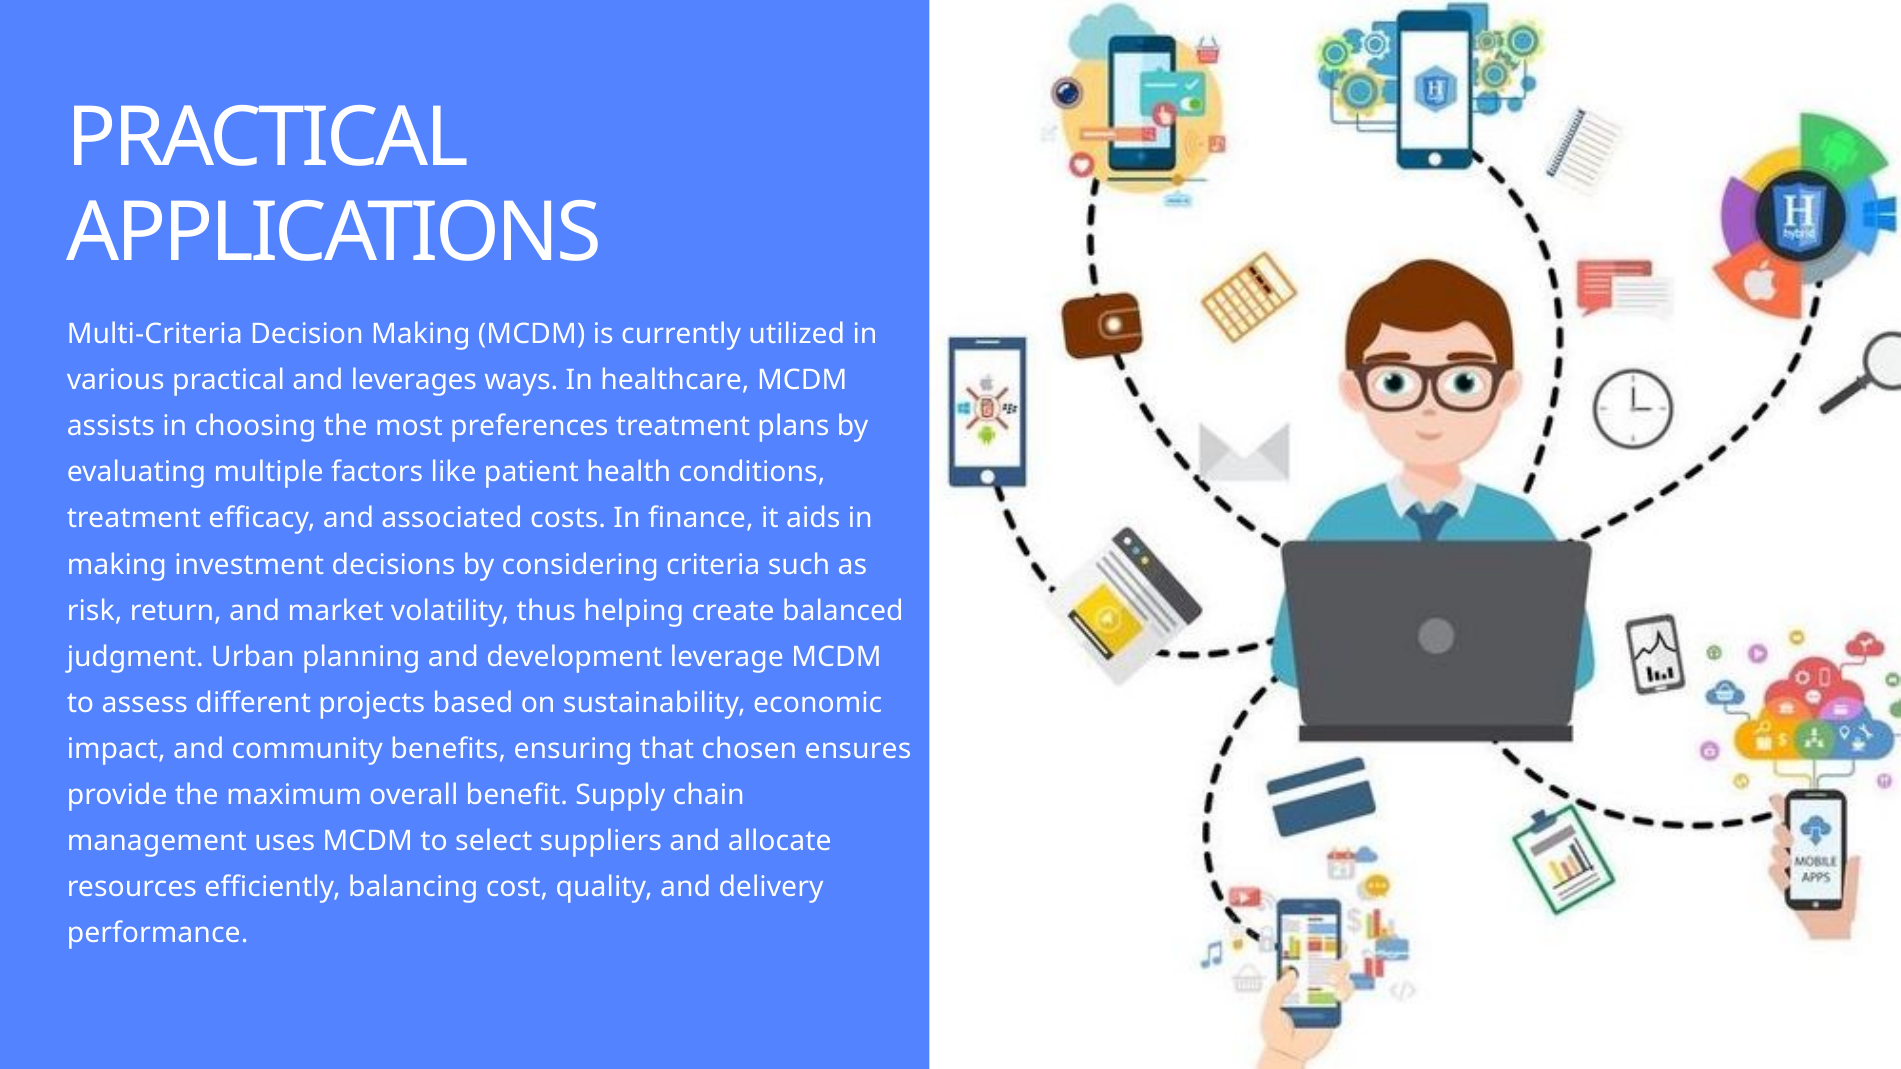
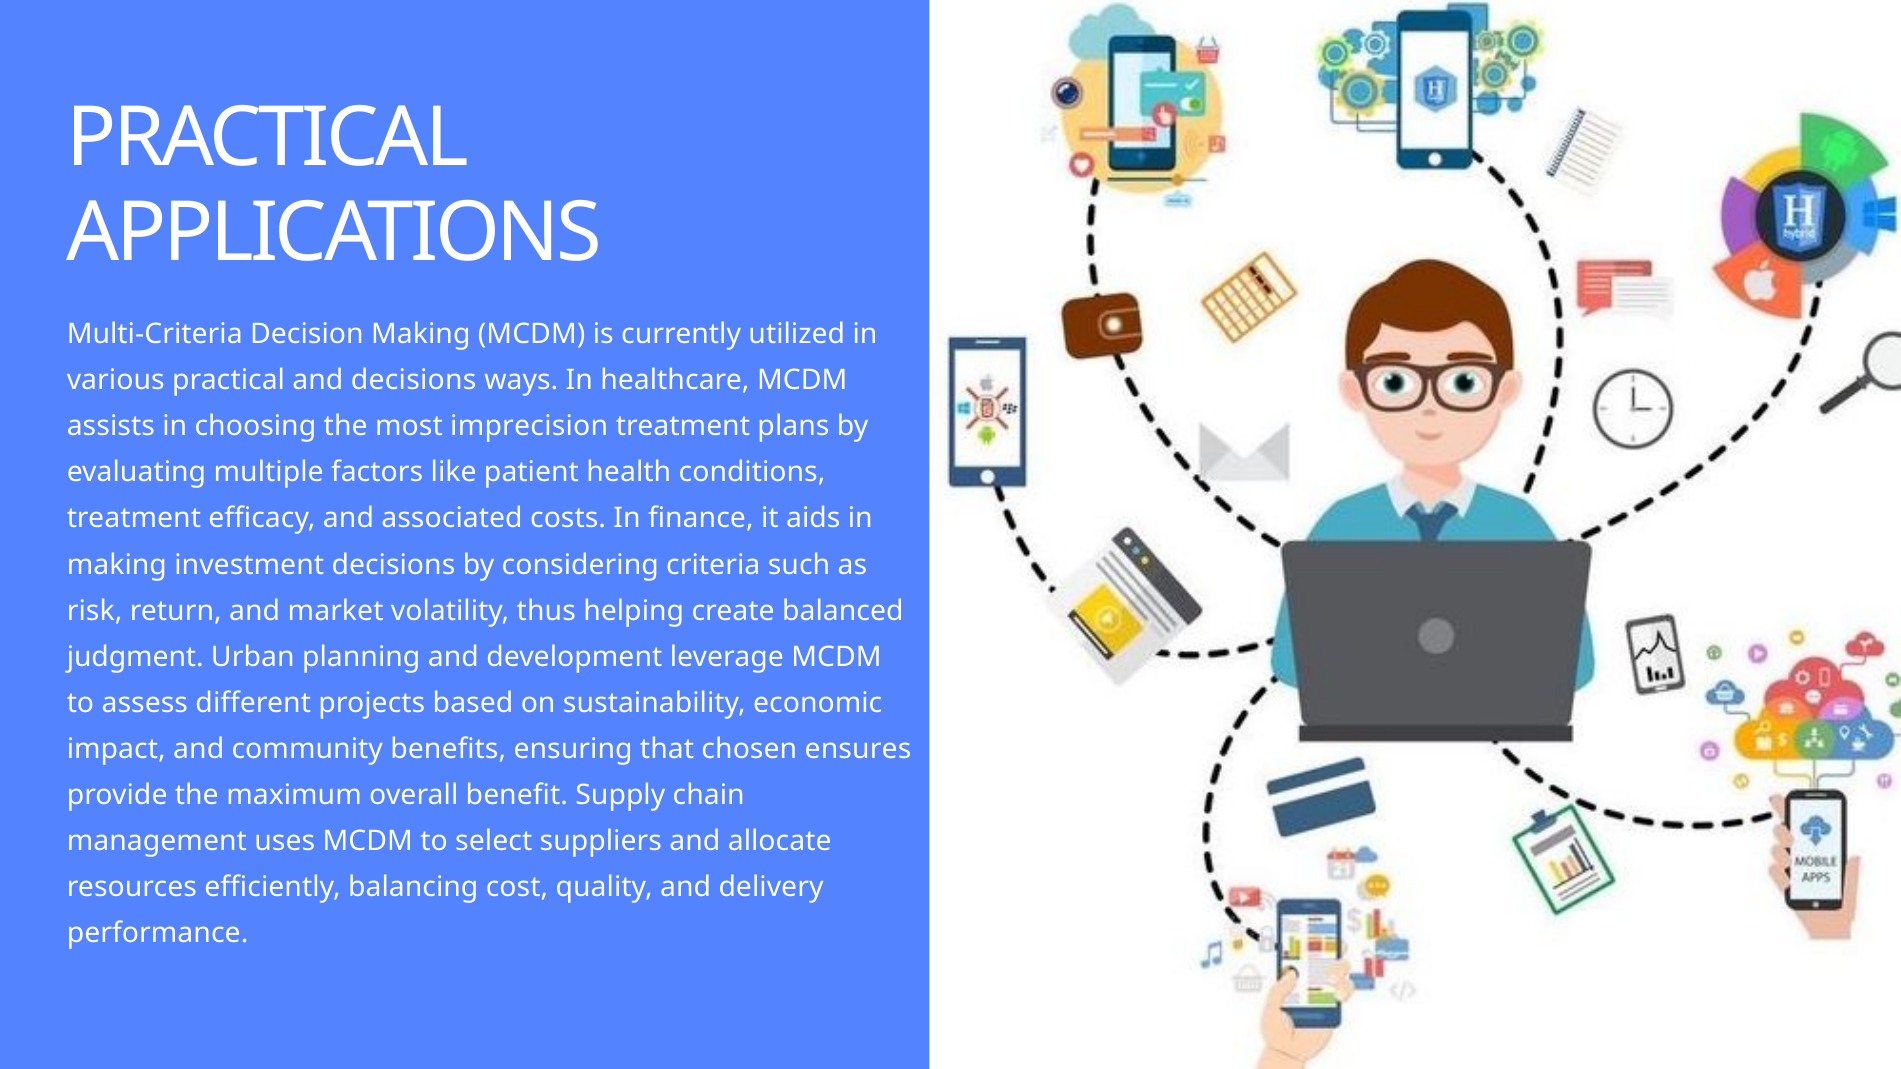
and leverages: leverages -> decisions (414, 381)
preferences: preferences -> imprecision (529, 427)
